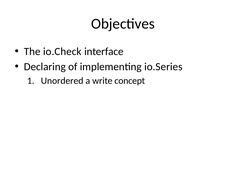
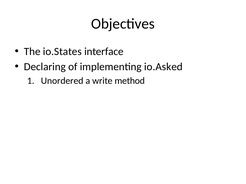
io.Check: io.Check -> io.States (62, 52)
io.Series: io.Series -> io.Asked (163, 67)
concept: concept -> method (130, 81)
